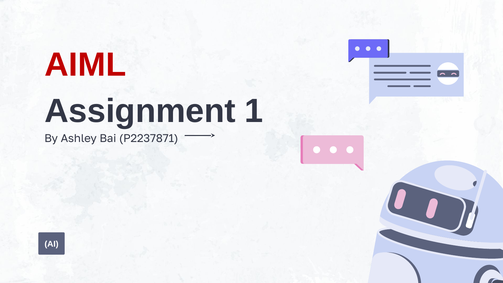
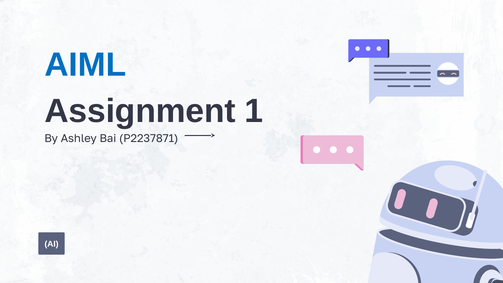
AIML colour: red -> blue (85, 65)
